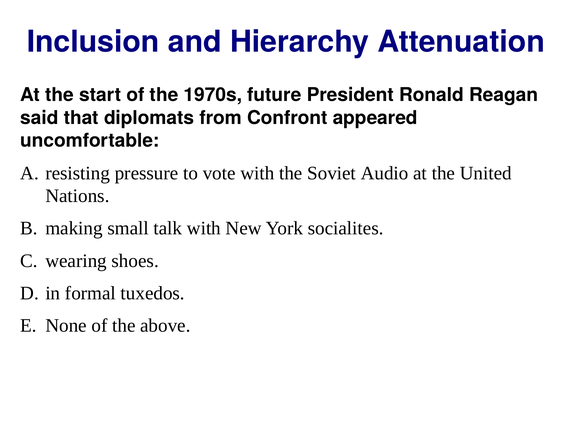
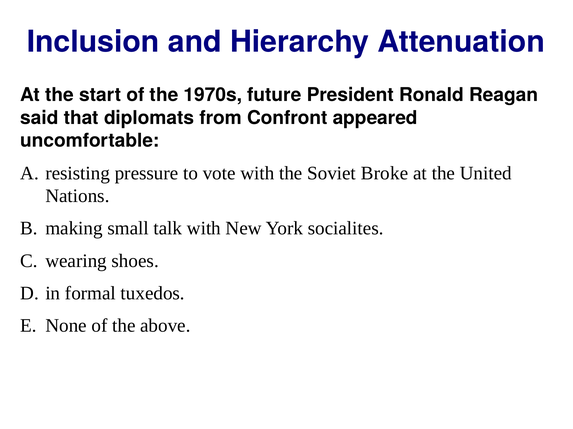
Audio: Audio -> Broke (385, 173)
